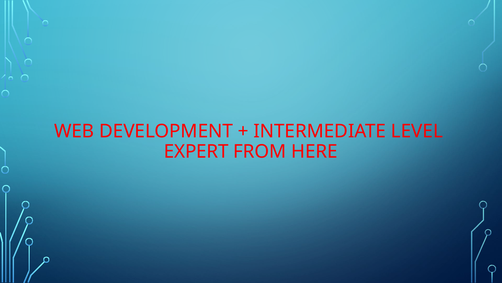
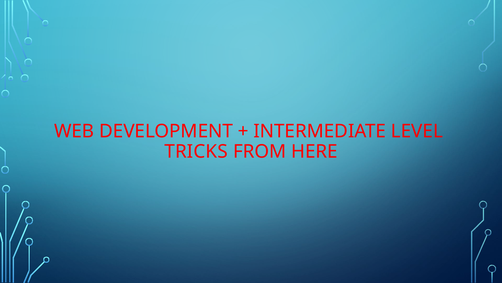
EXPERT: EXPERT -> TRICKS (196, 151)
